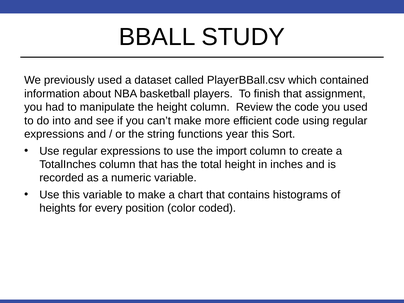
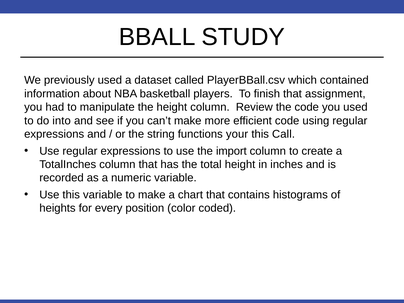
year: year -> your (237, 134)
Sort: Sort -> Call (284, 134)
